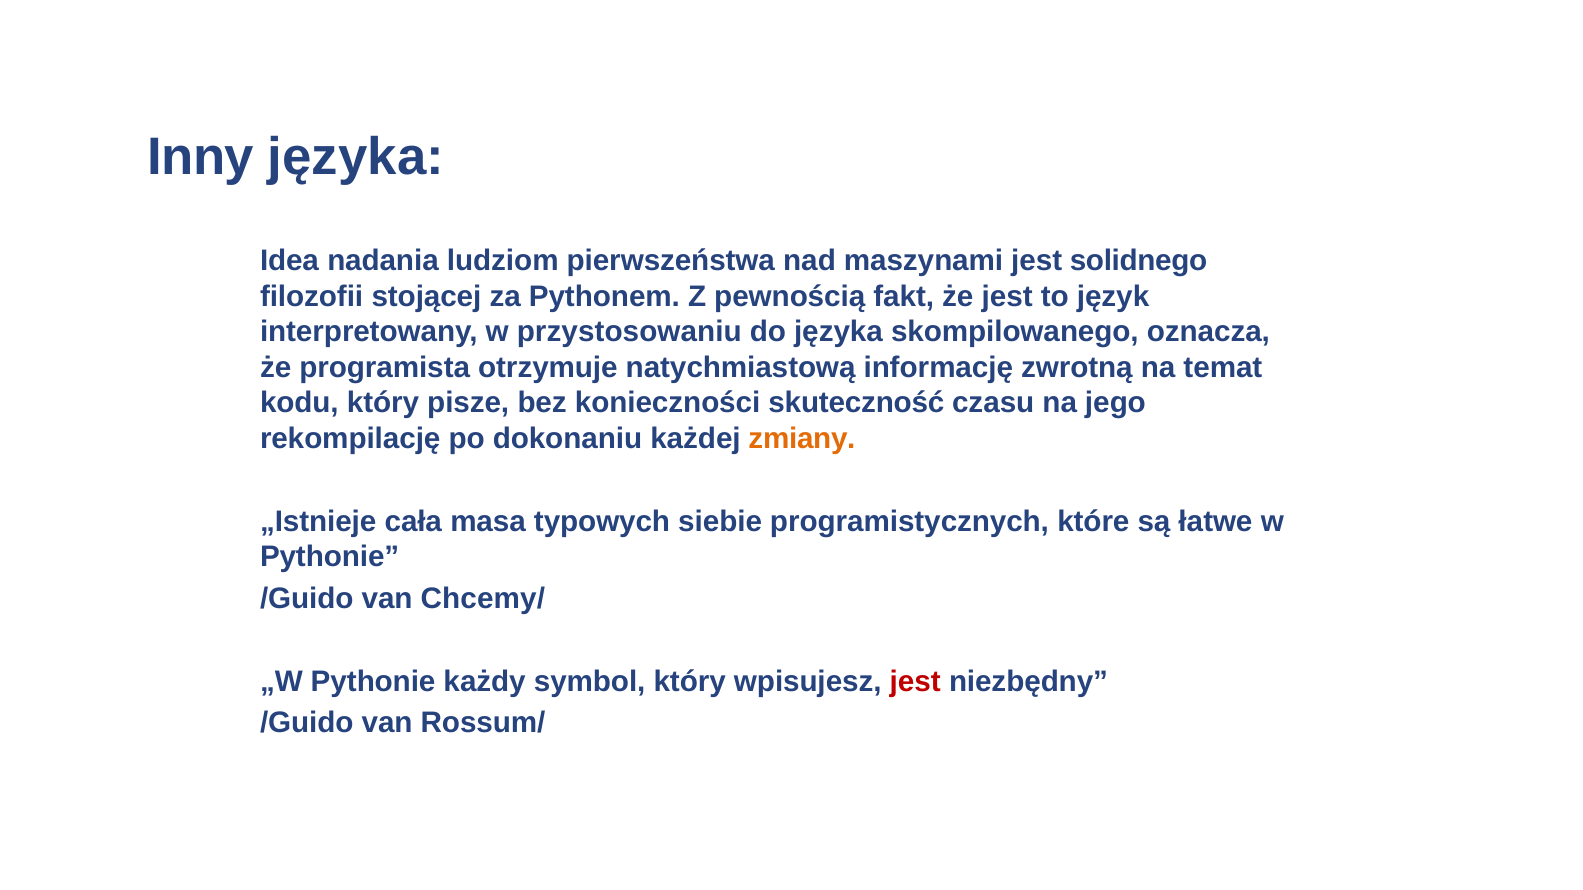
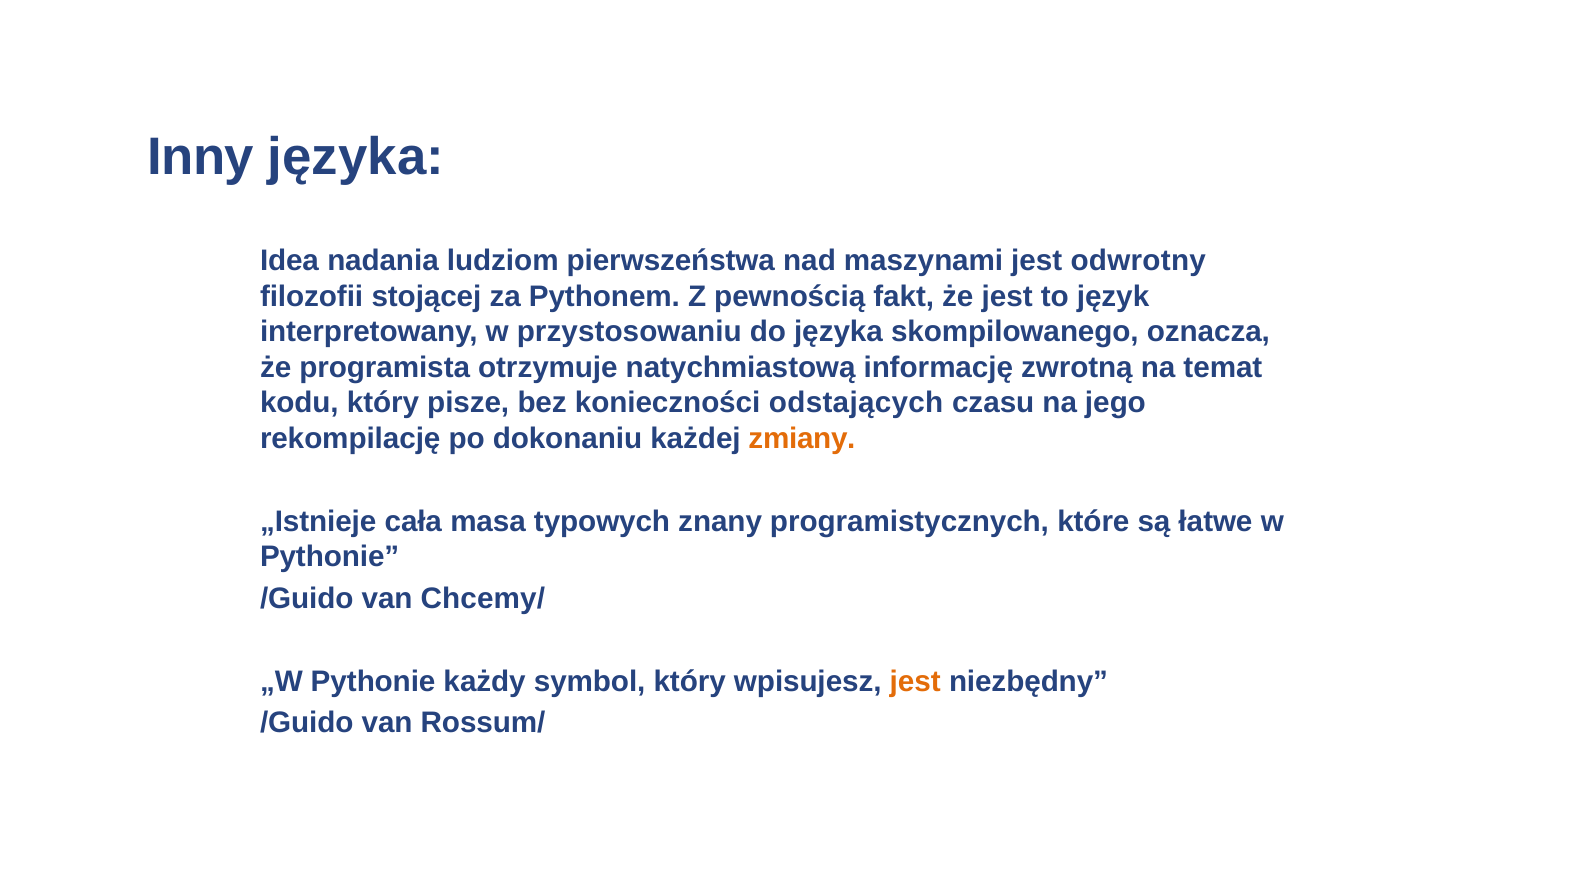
solidnego: solidnego -> odwrotny (1138, 261)
skuteczność: skuteczność -> odstających (856, 403)
siebie: siebie -> znany (720, 522)
jest colour: red -> orange (915, 682)
